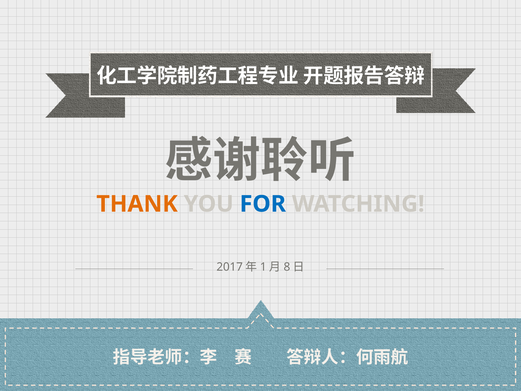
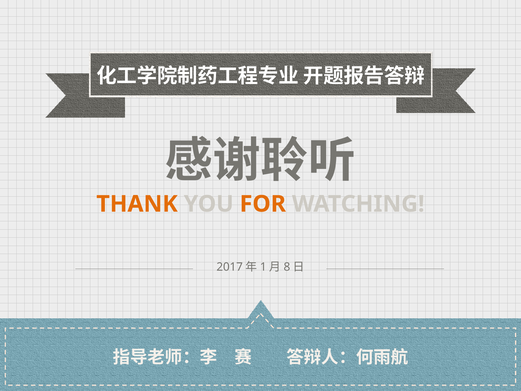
FOR colour: blue -> orange (263, 204)
